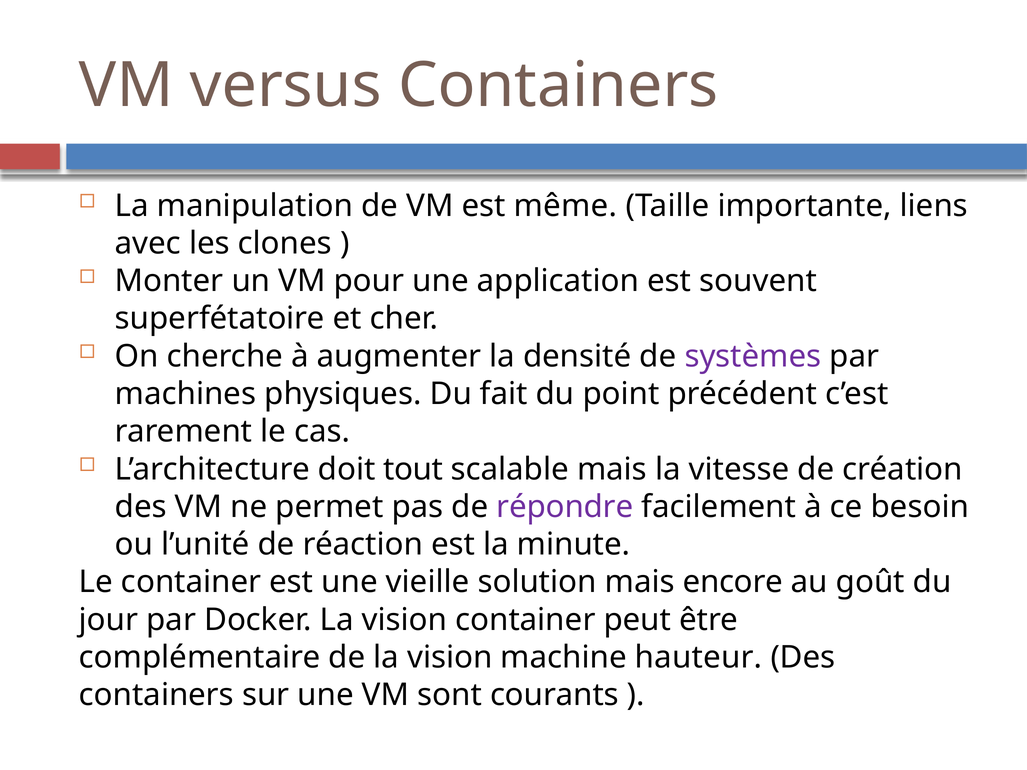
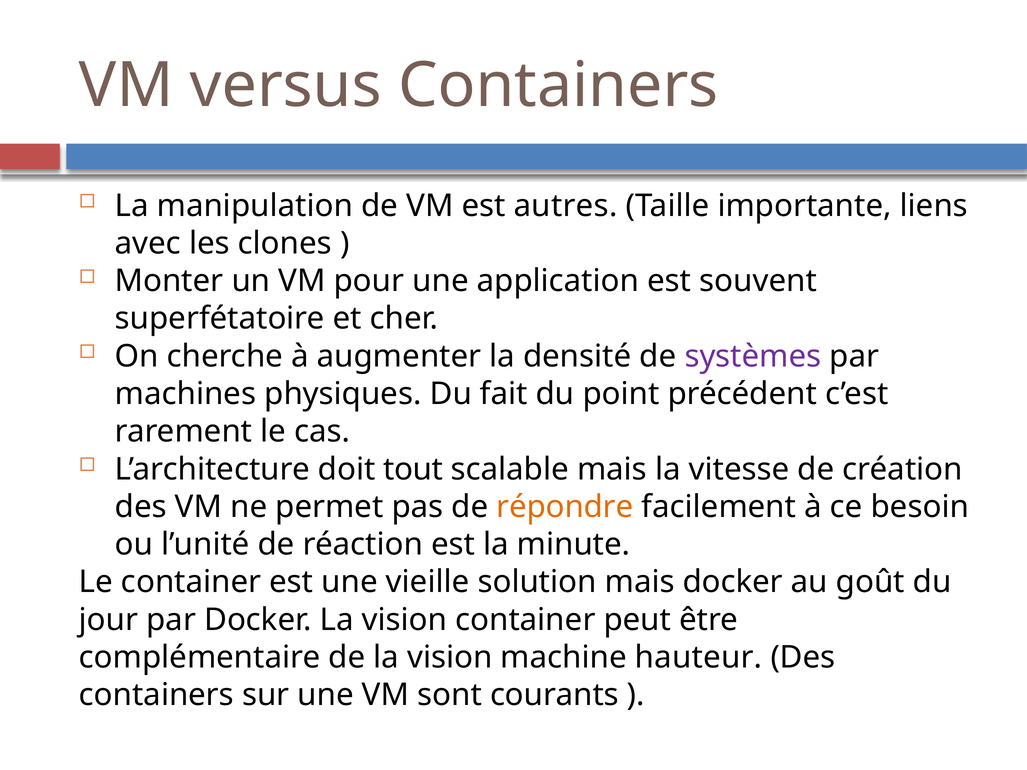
même: même -> autres (566, 206)
répondre colour: purple -> orange (565, 507)
mais encore: encore -> docker (733, 582)
